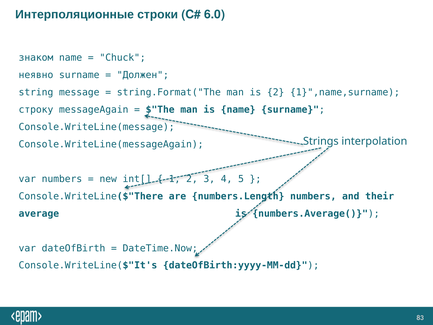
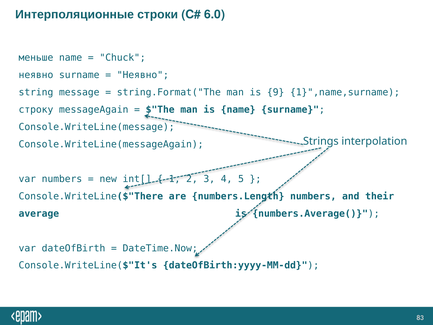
знаком: знаком -> меньше (36, 58)
Должен: Должен -> Неявно (143, 75)
is 2: 2 -> 9 (276, 92)
